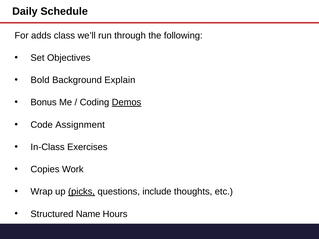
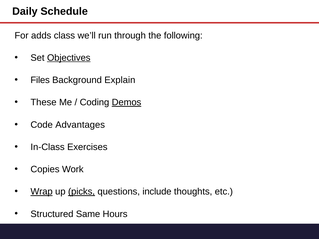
Objectives underline: none -> present (69, 58)
Bold: Bold -> Files (40, 80)
Bonus: Bonus -> These (44, 103)
Assignment: Assignment -> Advantages (80, 125)
Wrap underline: none -> present (42, 192)
Name: Name -> Same (88, 214)
